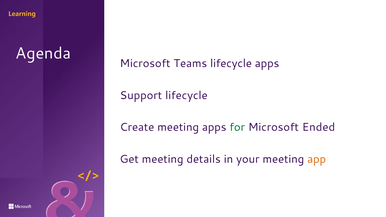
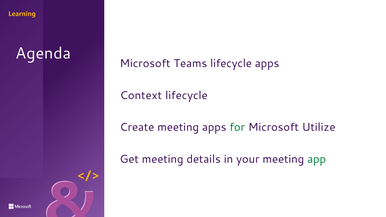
Support: Support -> Context (141, 95)
Ended: Ended -> Utilize (319, 127)
app colour: orange -> green (317, 159)
